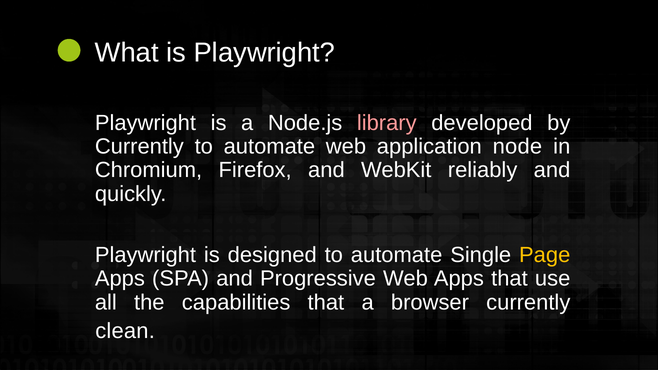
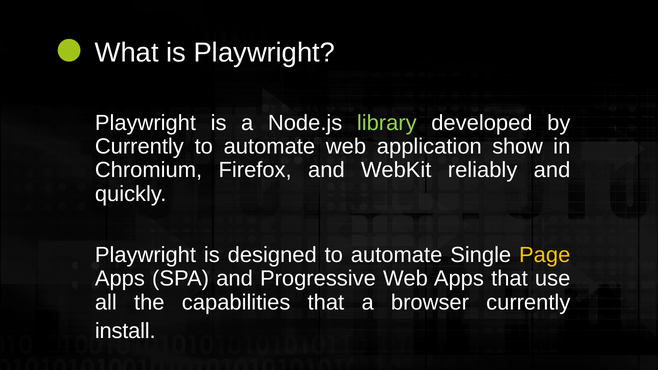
library colour: pink -> light green (387, 123)
node: node -> show (518, 147)
clean: clean -> install (125, 331)
